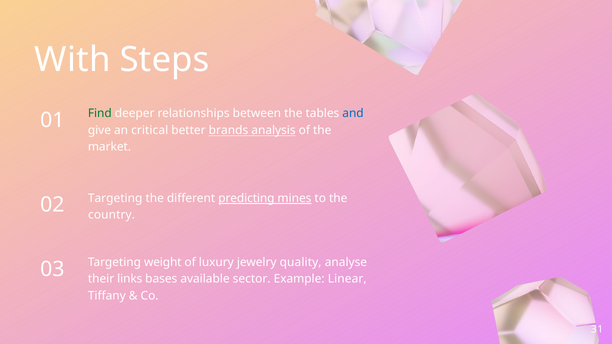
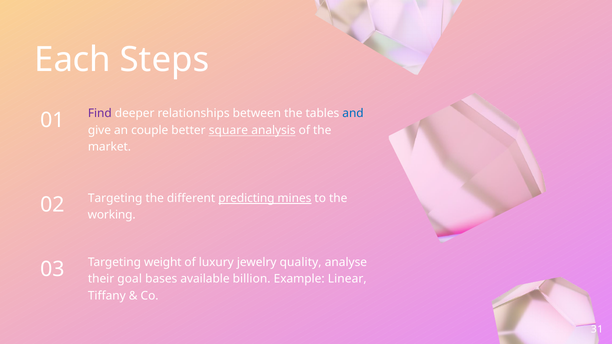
With: With -> Each (73, 60)
Find colour: green -> purple (100, 114)
critical: critical -> couple (150, 130)
brands: brands -> square (228, 130)
country: country -> working (112, 215)
links: links -> goal (130, 279)
sector: sector -> billion (252, 279)
